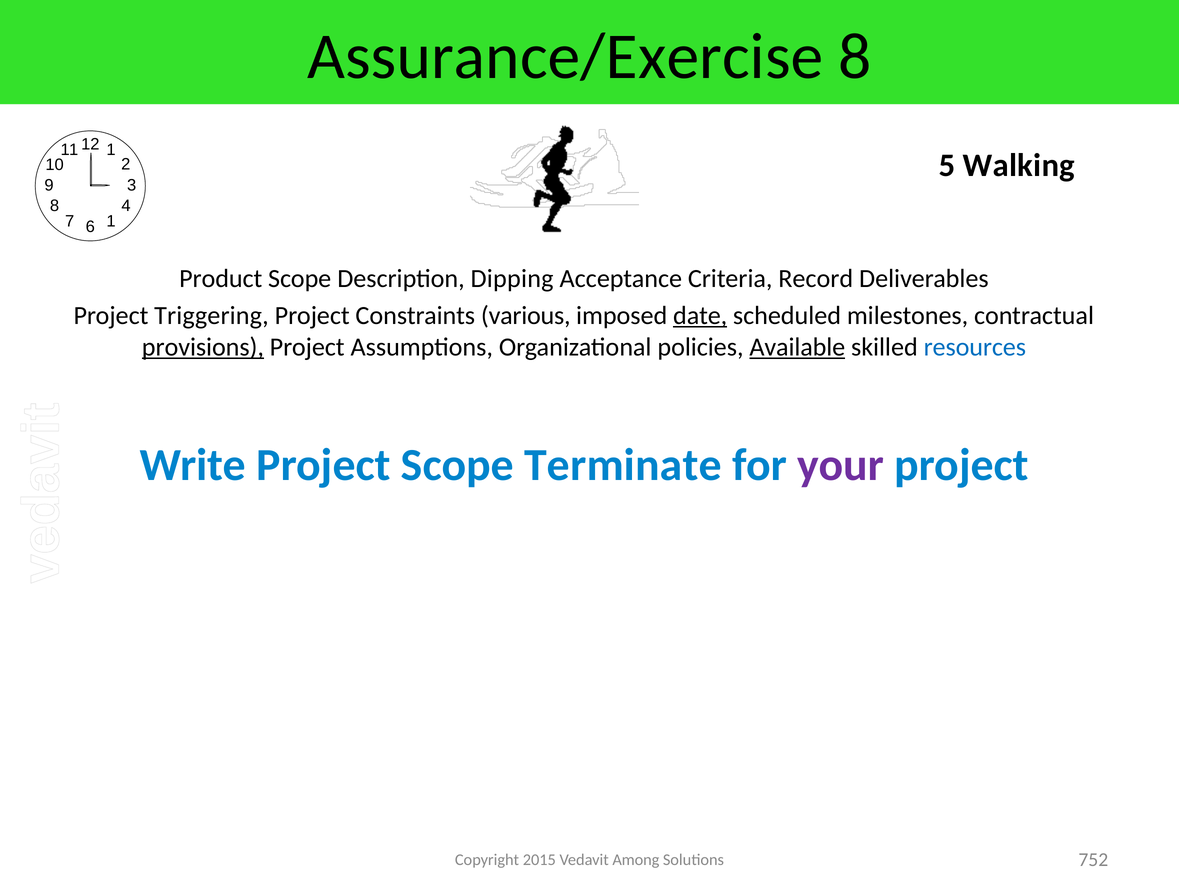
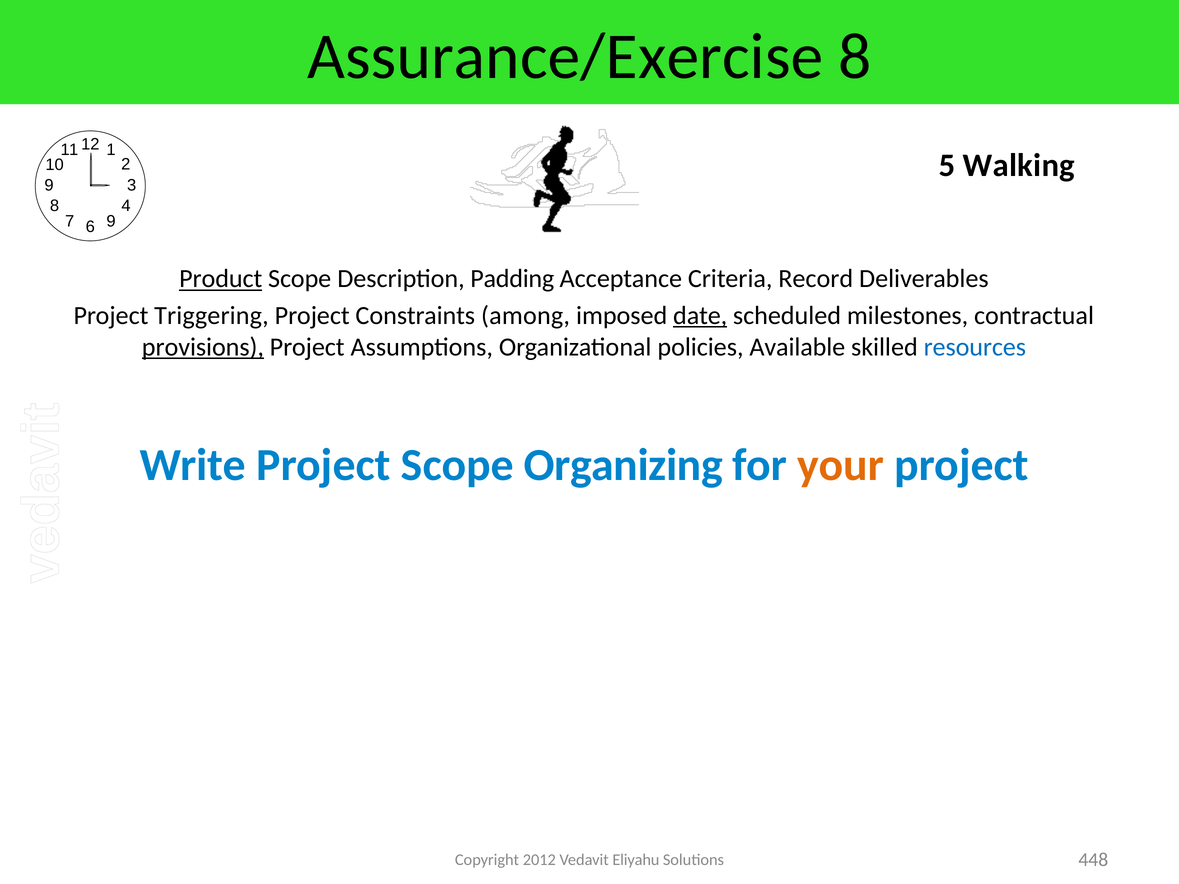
1: 1 -> 9 (111, 221)
Product underline: none -> present (221, 279)
Dipping: Dipping -> Padding (512, 279)
various: various -> among (526, 316)
Available underline: present -> none (797, 347)
Terminate: Terminate -> Organizing (623, 465)
your colour: purple -> orange (841, 465)
2015: 2015 -> 2012 (539, 860)
Among: Among -> Eliyahu (636, 860)
752: 752 -> 448 (1093, 860)
